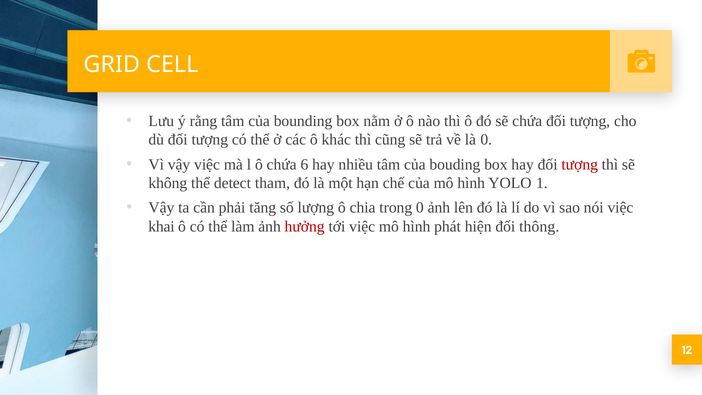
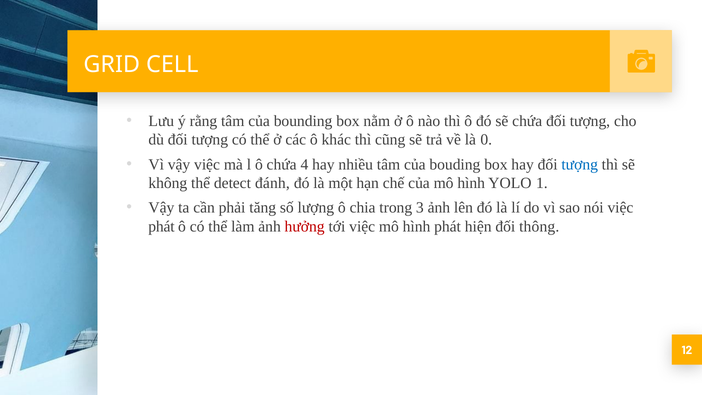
6: 6 -> 4 (304, 164)
tượng colour: red -> blue (580, 164)
tham: tham -> đánh (272, 183)
trong 0: 0 -> 3 (420, 208)
khai: khai -> phát (161, 226)
